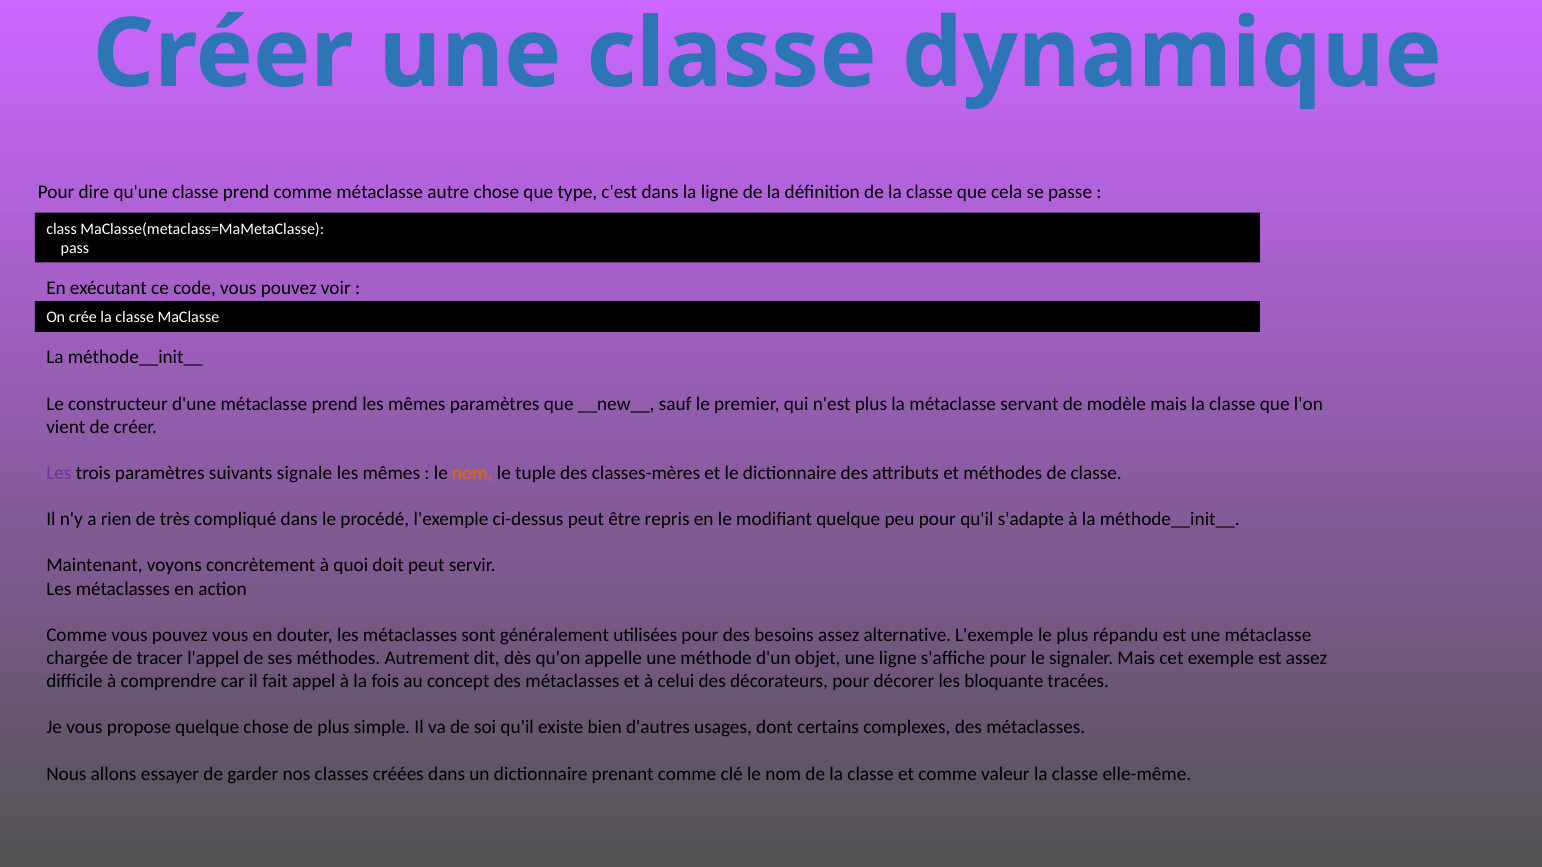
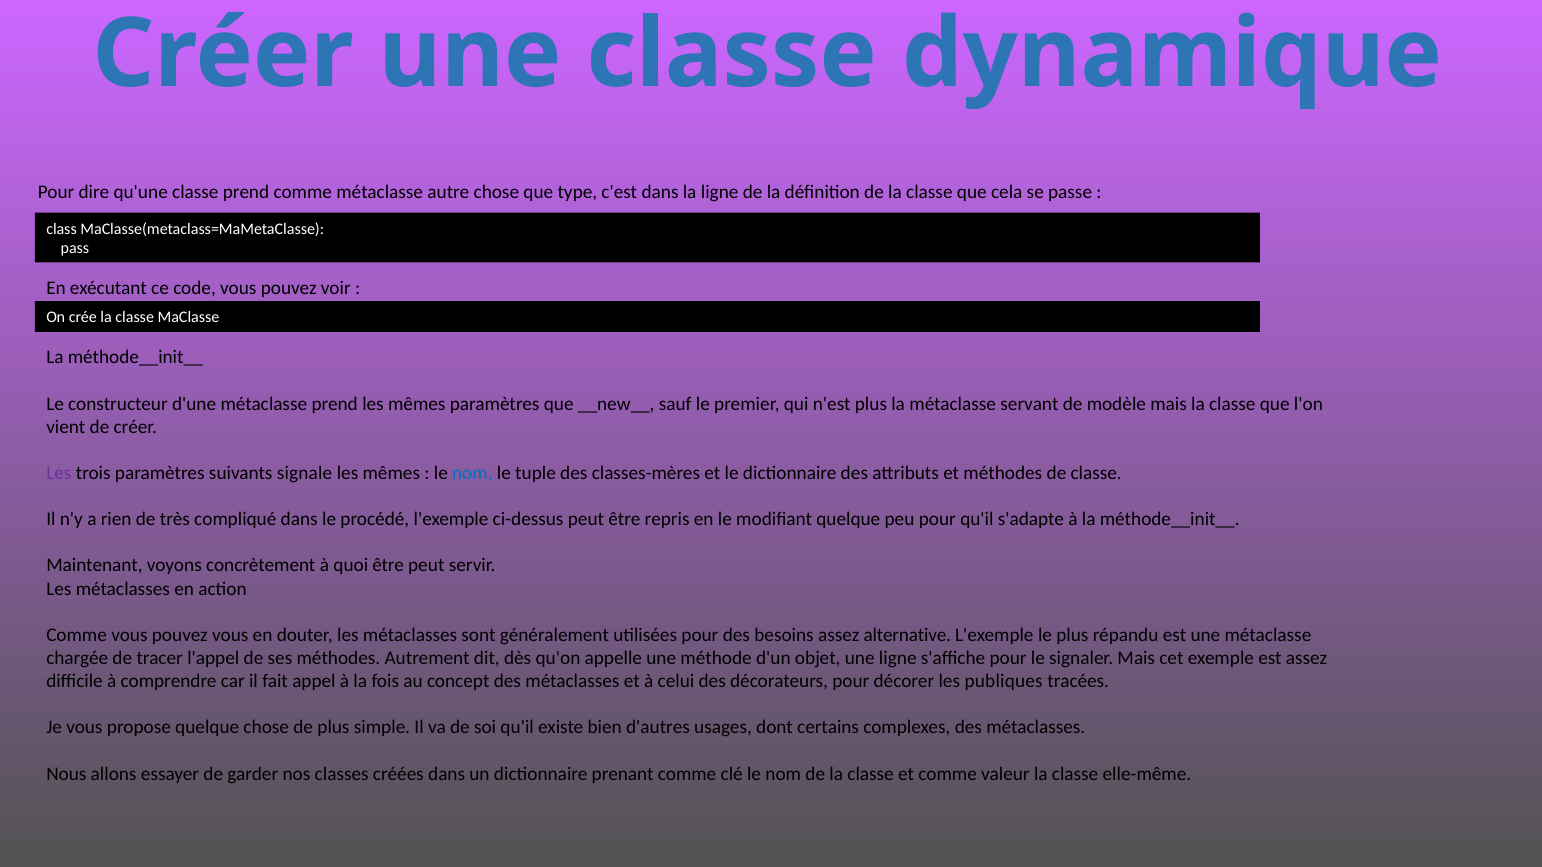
nom colour: orange -> blue (472, 473)
quoi doit: doit -> être (388, 566)
bloquante: bloquante -> publiques (1004, 682)
